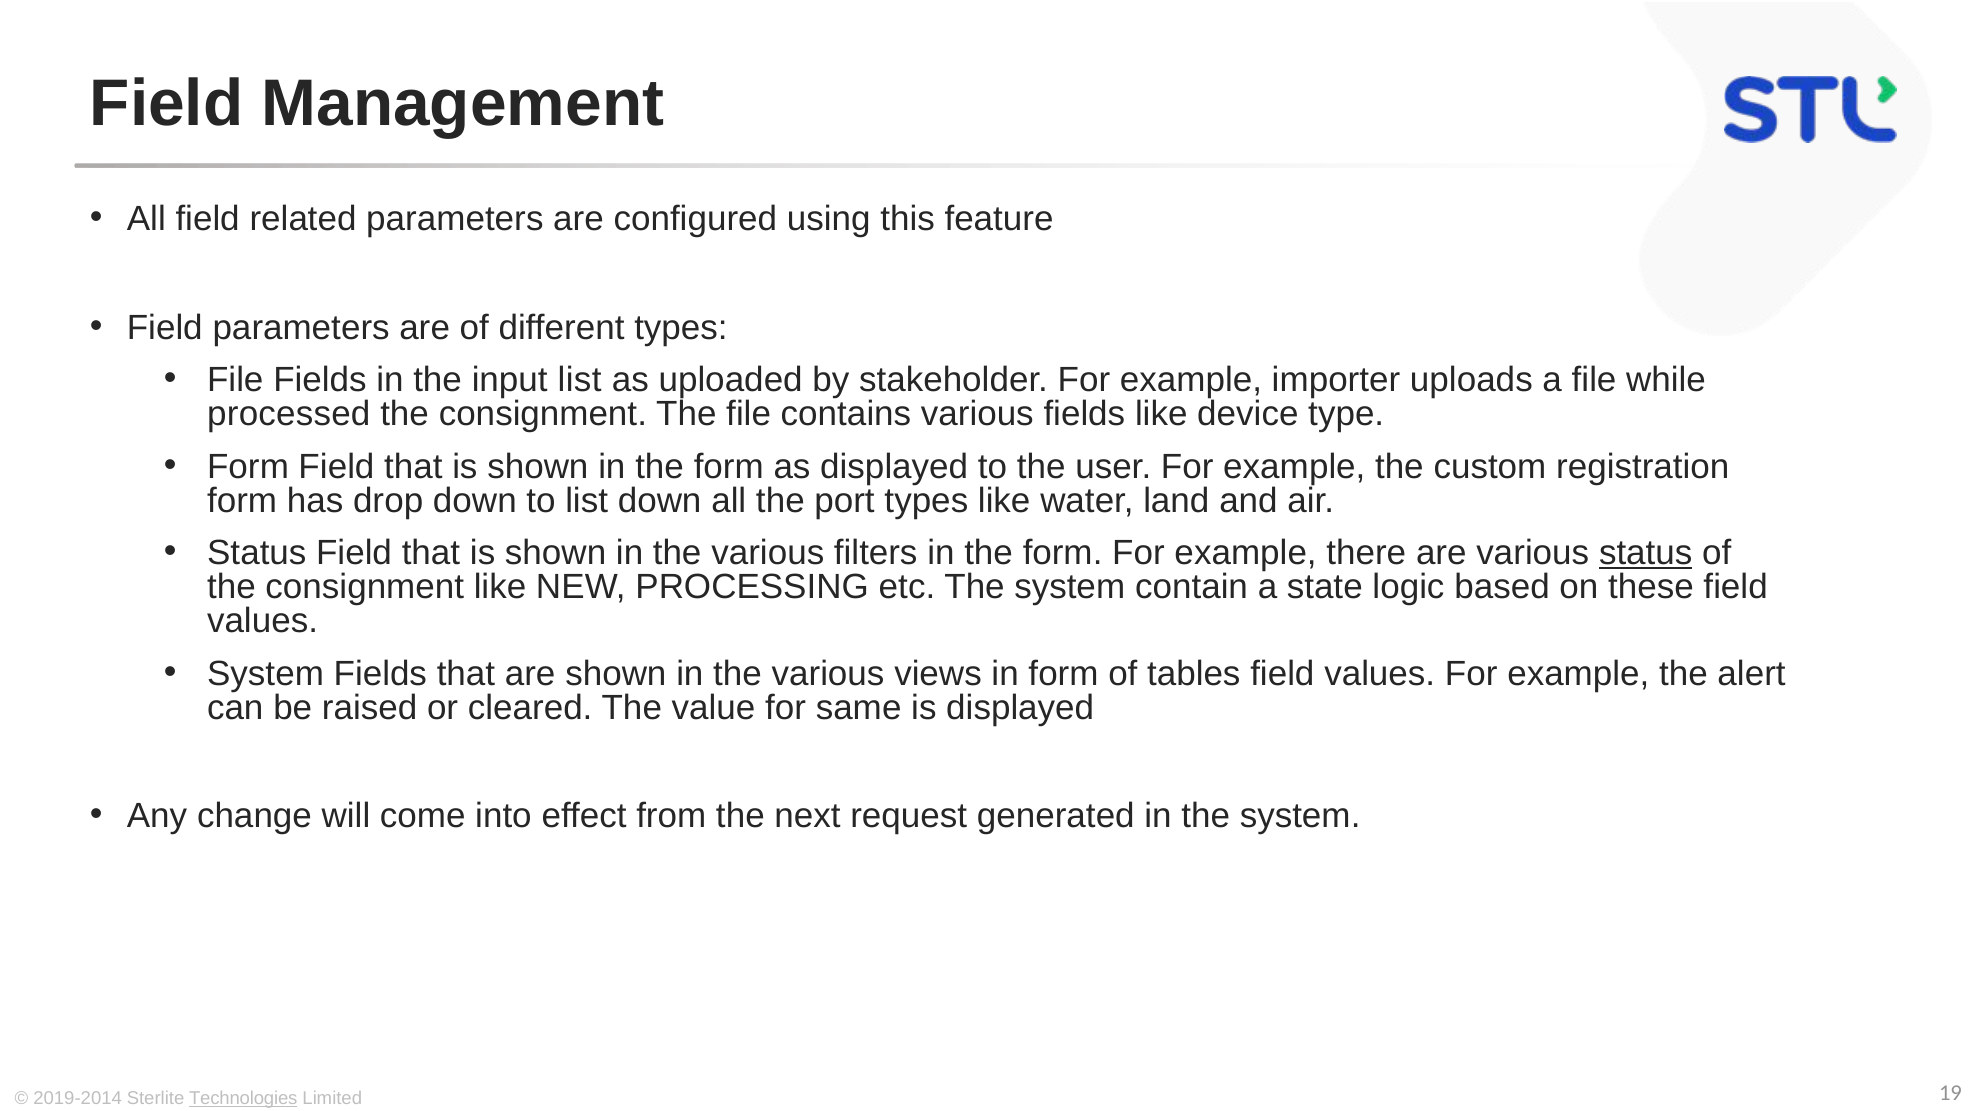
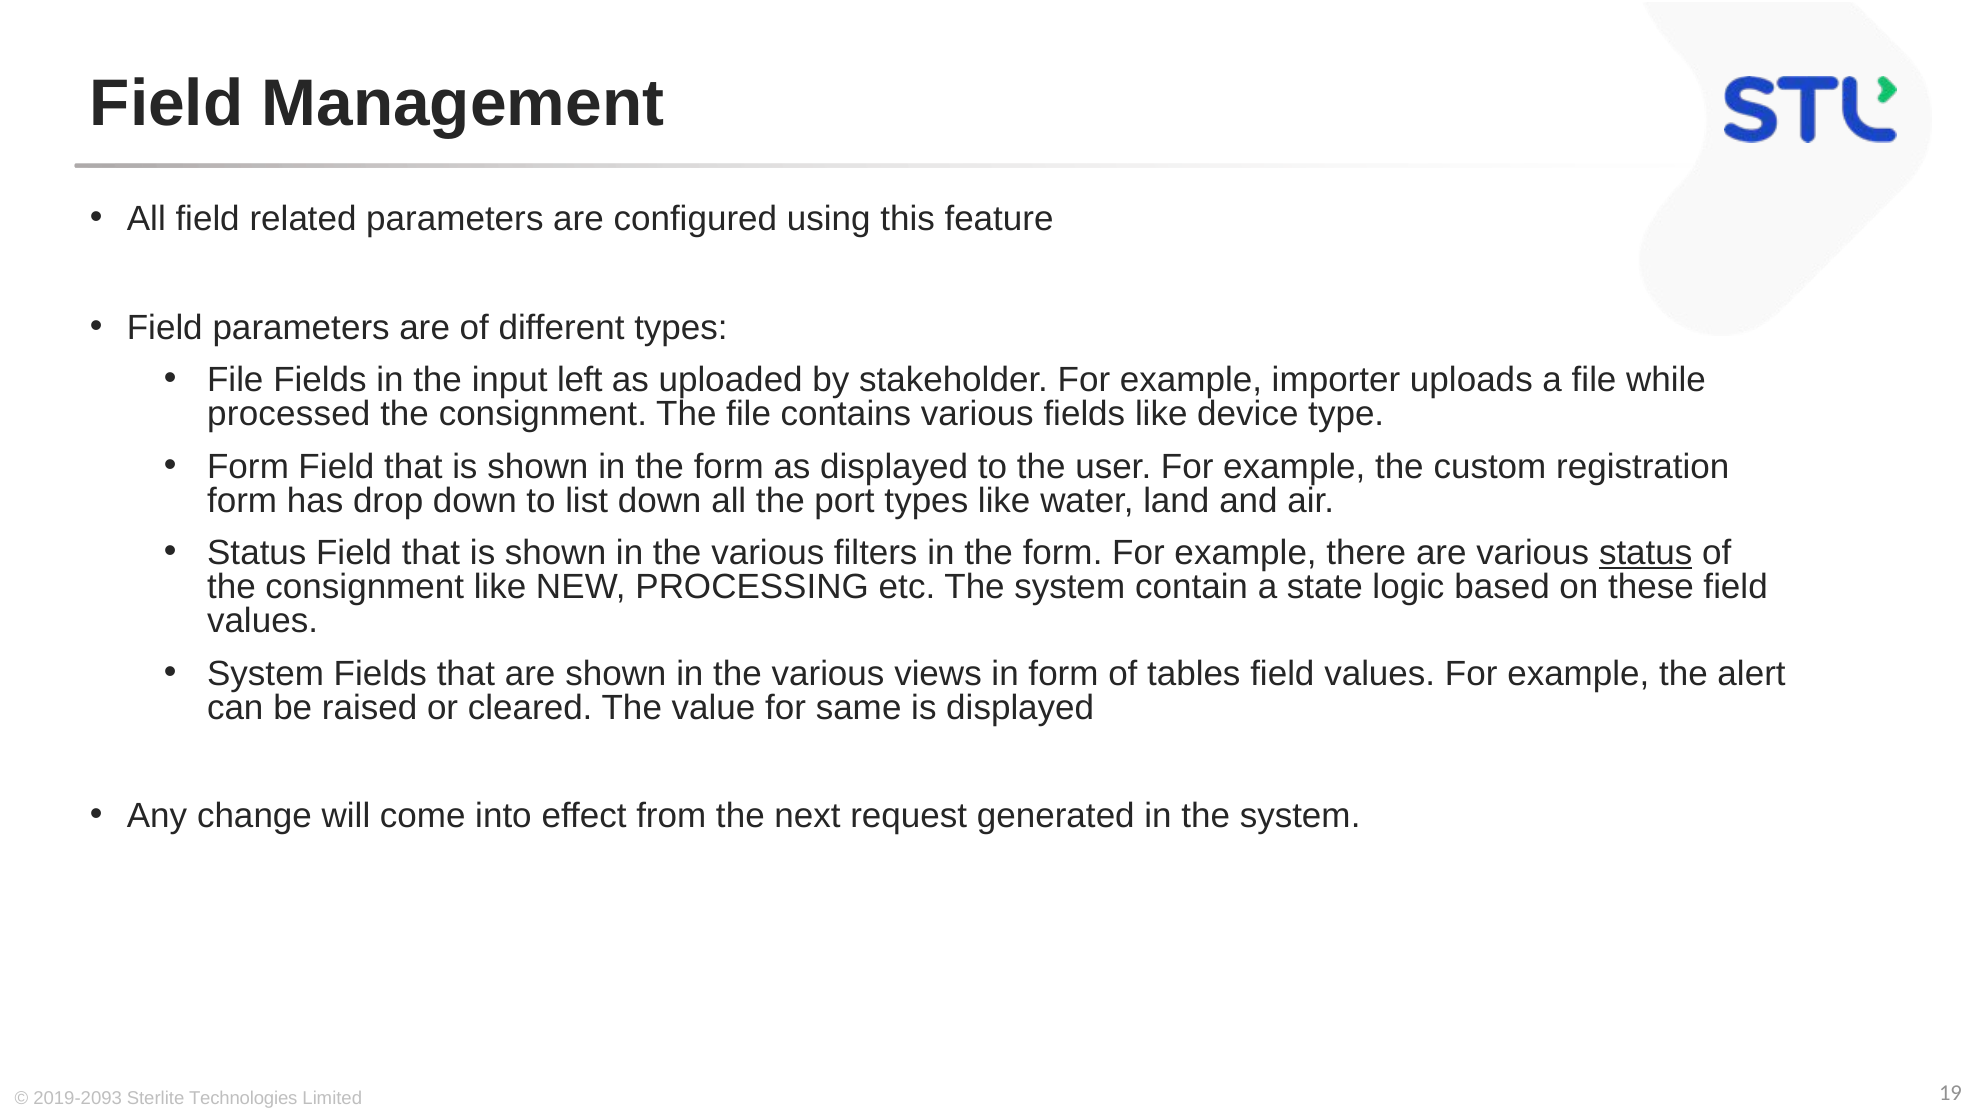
input list: list -> left (580, 380)
2019-2014: 2019-2014 -> 2019-2093 (78, 1098)
Technologies underline: present -> none (243, 1098)
